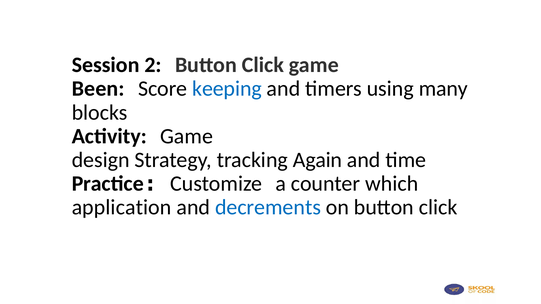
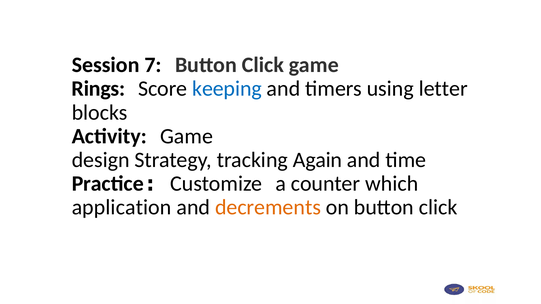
2: 2 -> 7 (153, 65)
Been: Been -> Rings (98, 89)
many: many -> letter (443, 89)
decrements colour: blue -> orange (268, 208)
